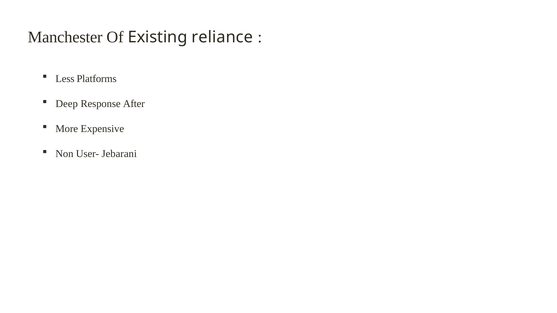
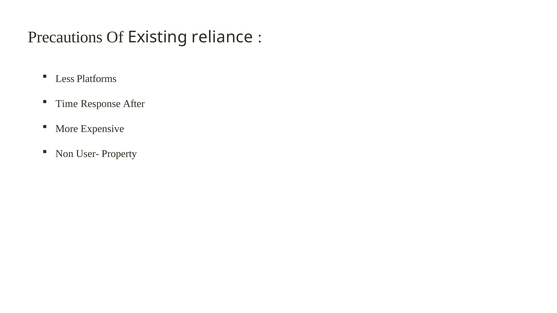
Manchester: Manchester -> Precautions (65, 37)
Deep: Deep -> Time (67, 104)
Jebarani: Jebarani -> Property (119, 154)
